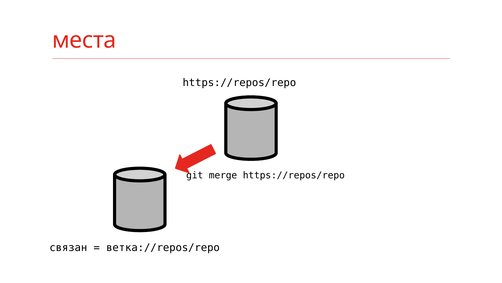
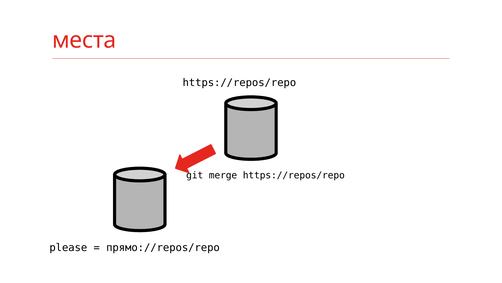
связан: связан -> please (68, 247)
ветка://repos/repo: ветка://repos/repo -> прямо://repos/repo (163, 247)
